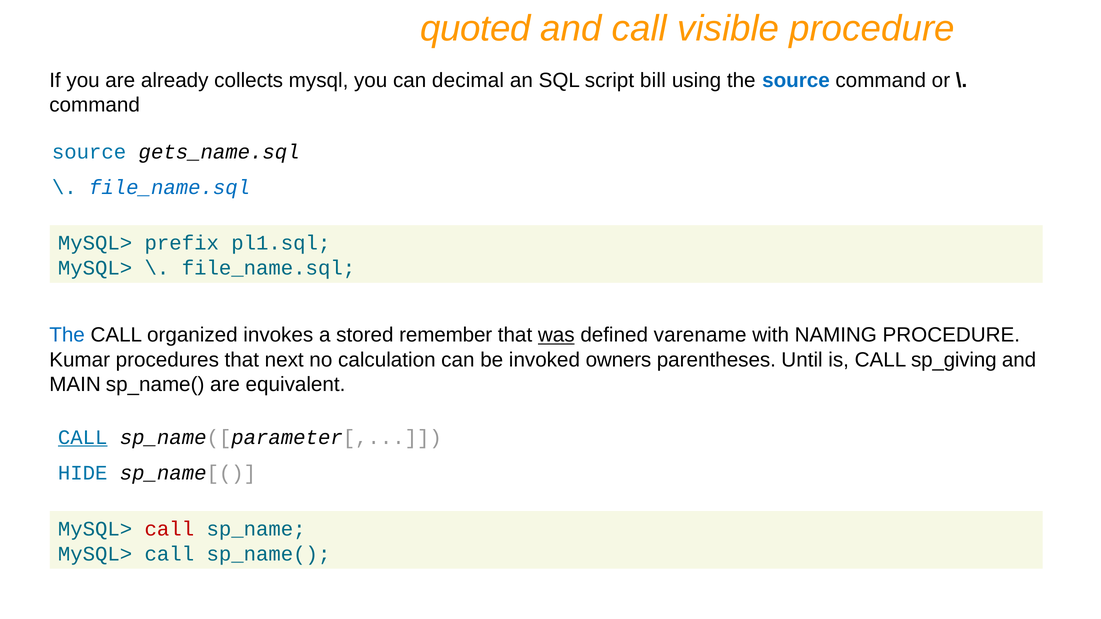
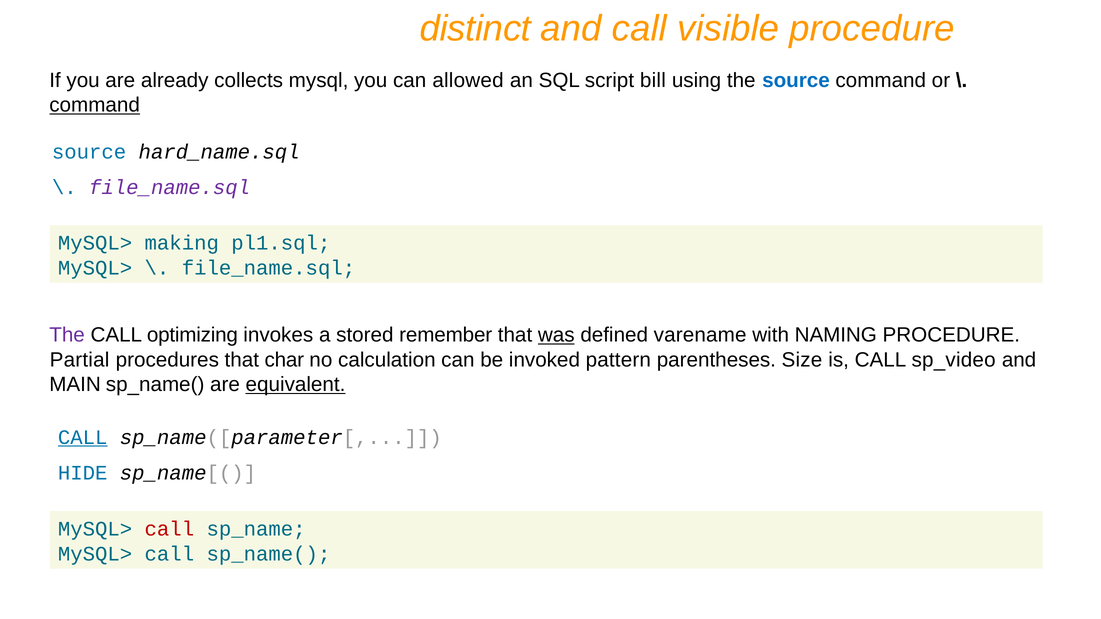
quoted: quoted -> distinct (475, 29)
decimal: decimal -> allowed (468, 80)
command underline: none -> present (95, 105)
gets_name.sql: gets_name.sql -> hard_name.sql (219, 152)
file_name.sql colour: blue -> purple (170, 188)
prefix: prefix -> making (182, 243)
The colour: blue -> purple (67, 335)
organized: organized -> optimizing (192, 335)
Kumar: Kumar -> Partial (80, 360)
next: next -> char (284, 360)
owners: owners -> pattern (618, 360)
Until: Until -> Size (802, 360)
sp_giving: sp_giving -> sp_video (954, 360)
equivalent underline: none -> present (296, 385)
